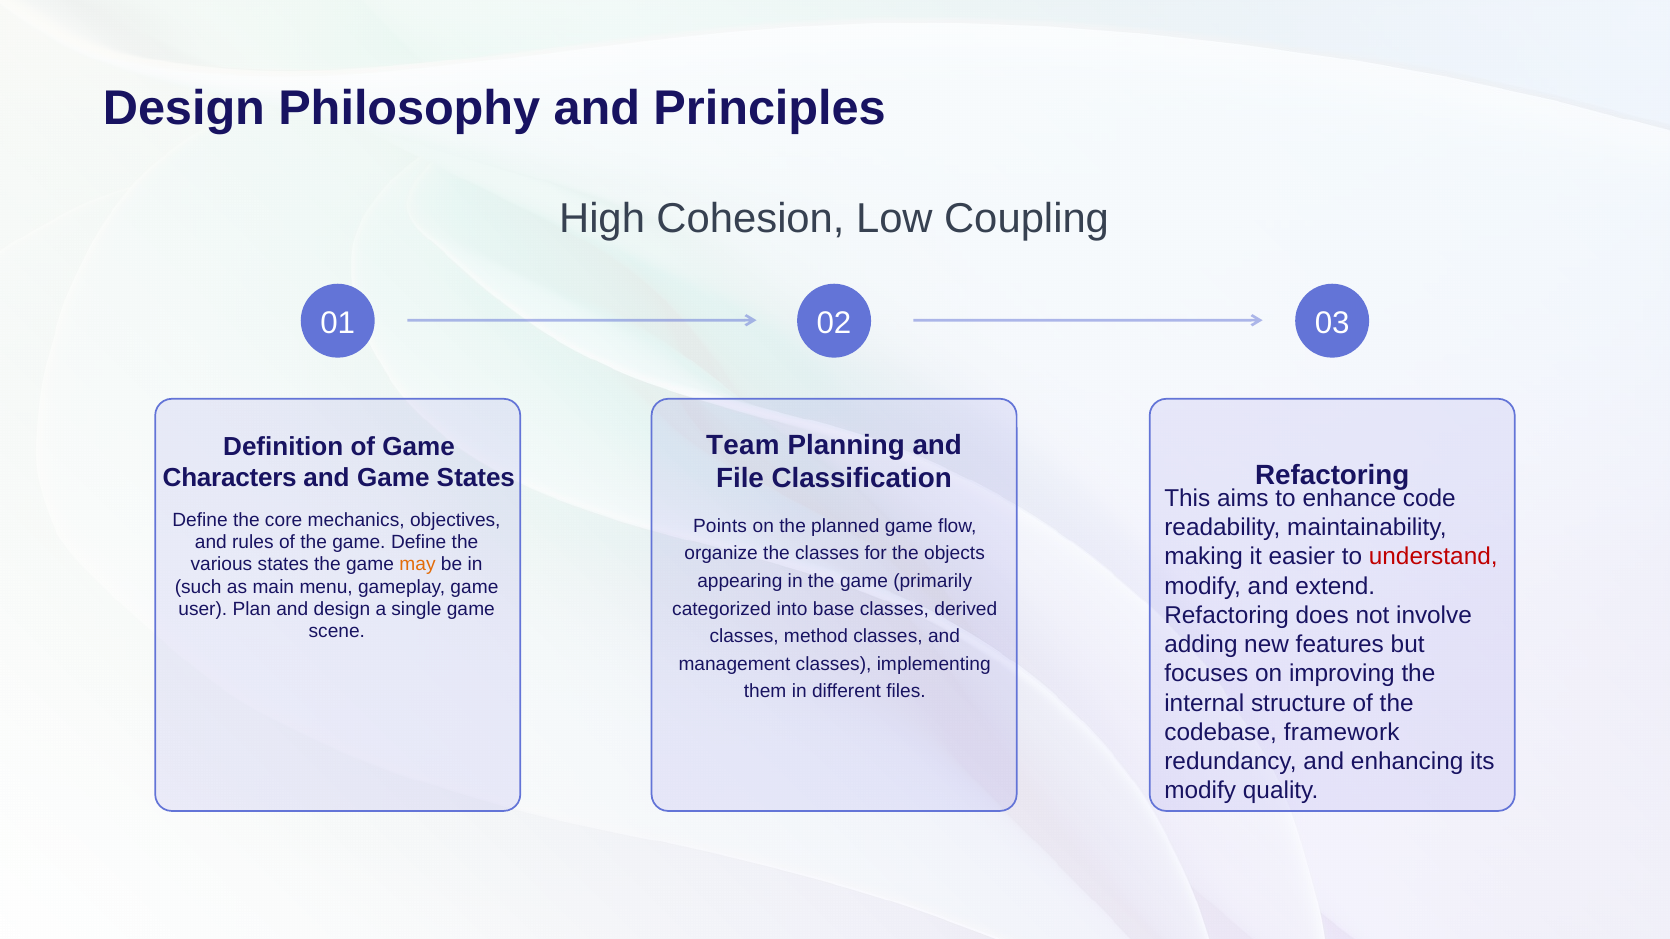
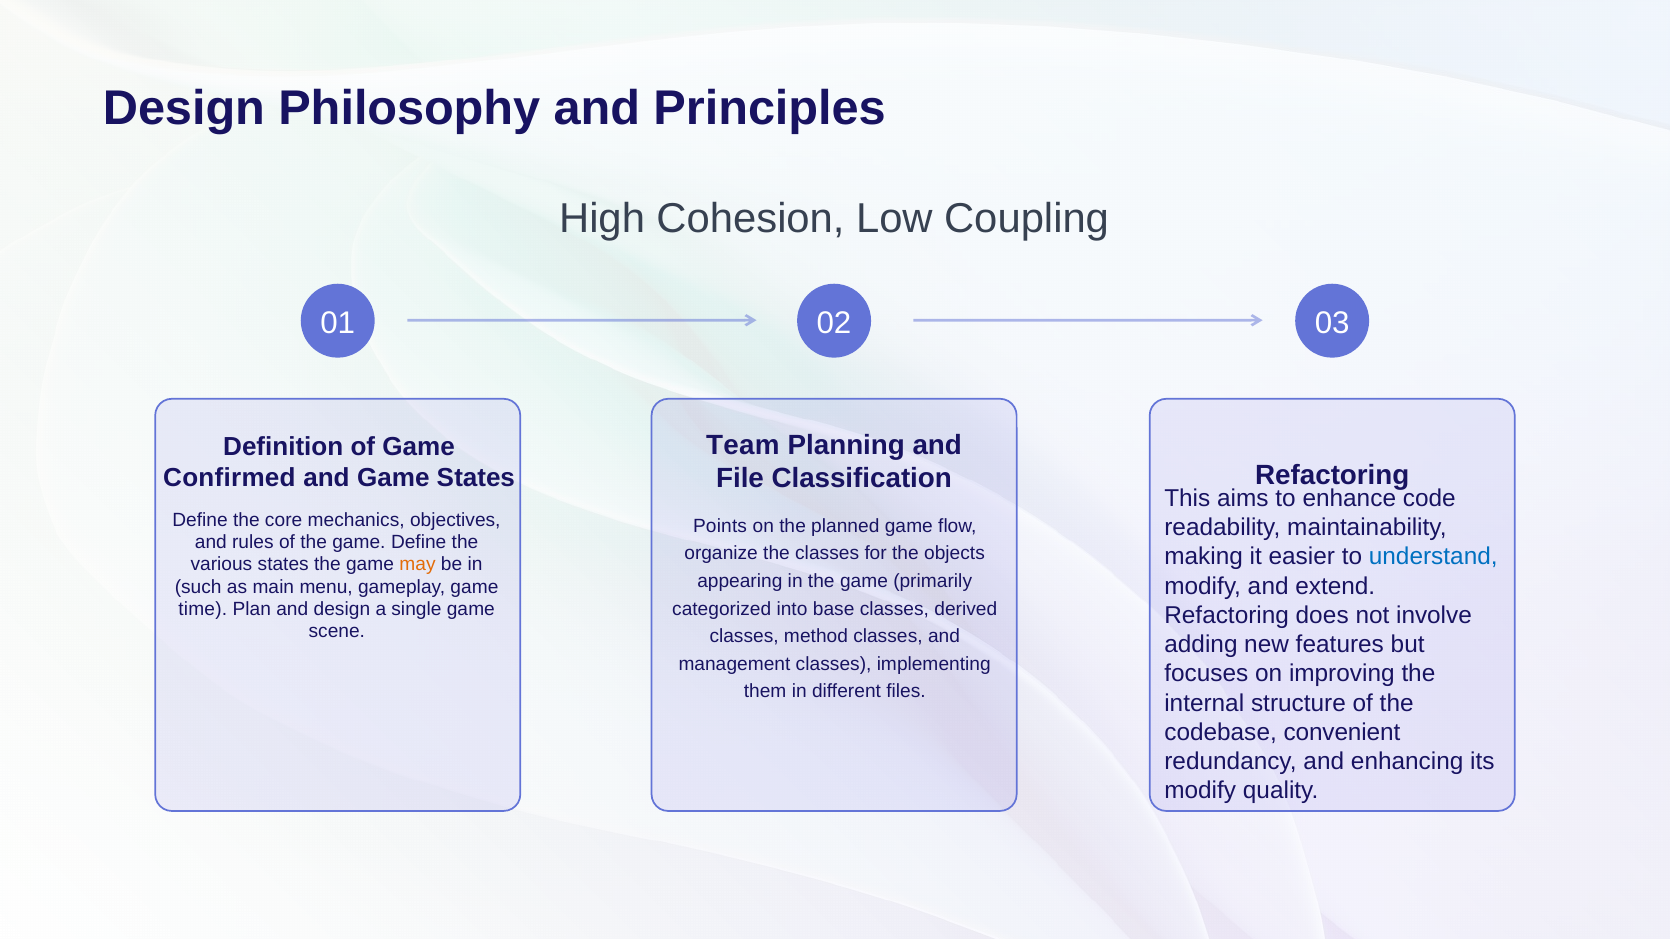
Characters: Characters -> Confirmed (229, 478)
understand colour: red -> blue (1433, 557)
user: user -> time (203, 609)
framework: framework -> convenient (1342, 733)
